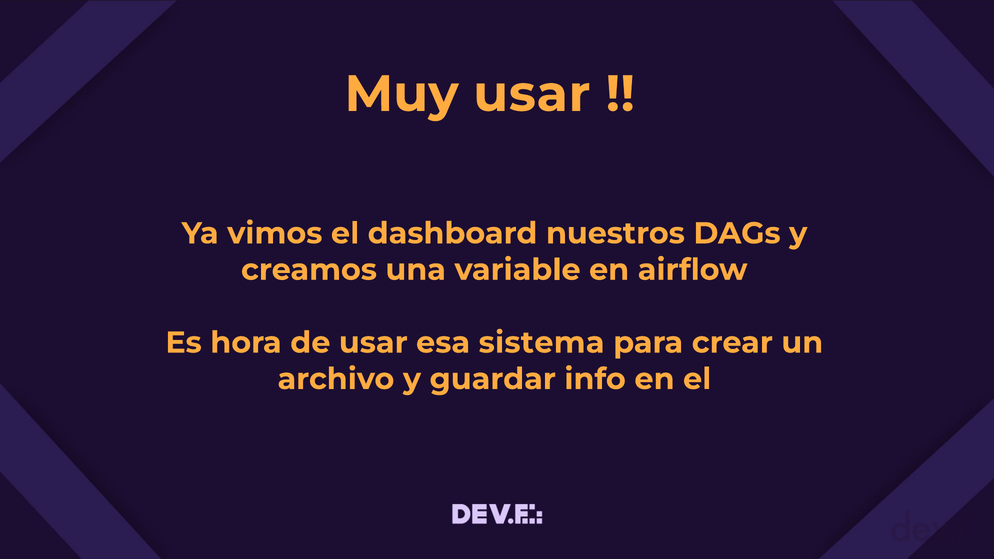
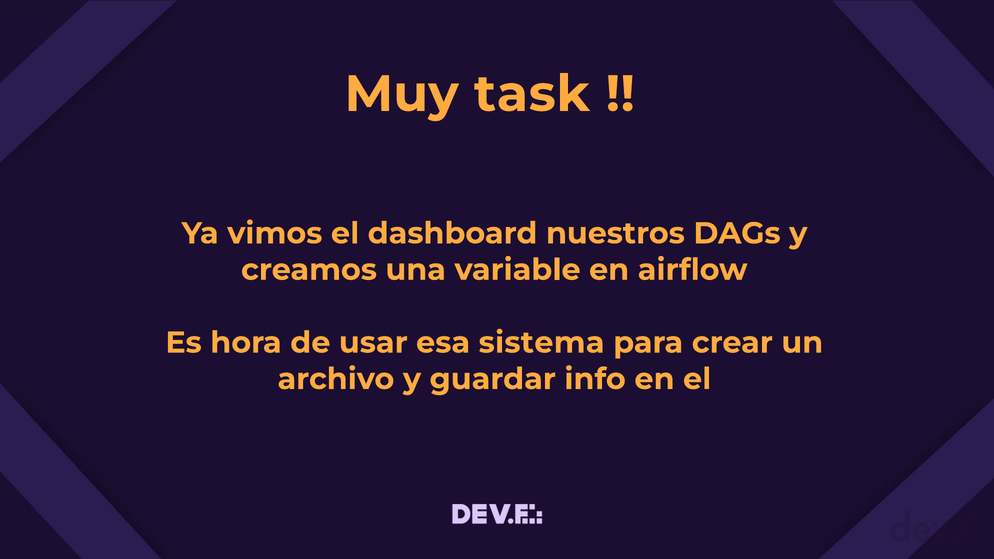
Muy usar: usar -> task (532, 94)
